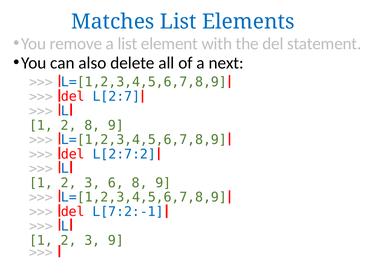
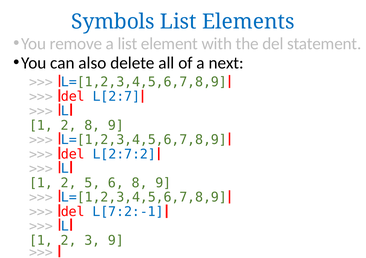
Matches: Matches -> Symbols (113, 22)
3: 3 -> 5 (92, 183)
